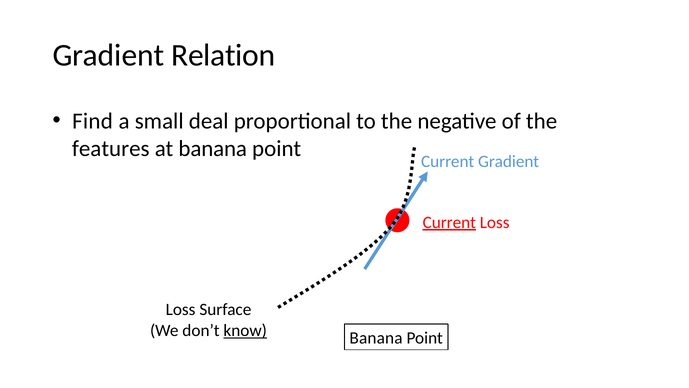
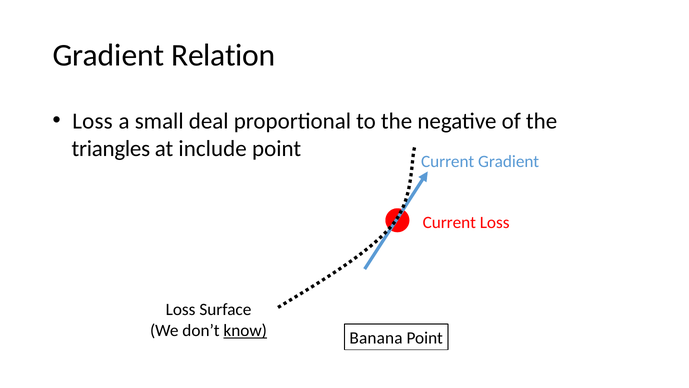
Find: Find -> Loss (93, 121)
features: features -> triangles (111, 148)
at banana: banana -> include (213, 148)
Current underline: present -> none (449, 222)
